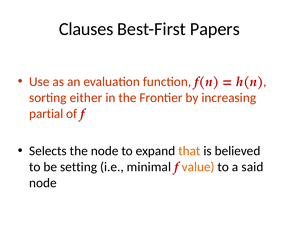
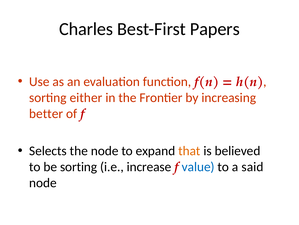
Clauses: Clauses -> Charles (86, 29)
partial: partial -> better (46, 113)
be setting: setting -> sorting (79, 166)
minimal: minimal -> increase (149, 166)
value colour: orange -> blue (198, 166)
